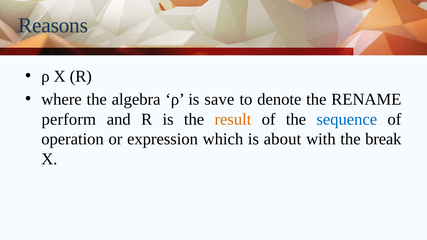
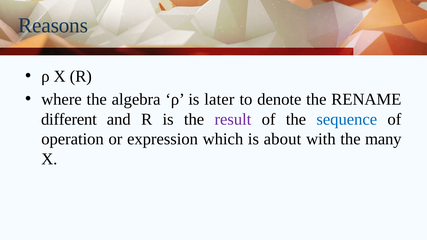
save: save -> later (219, 99)
perform: perform -> different (69, 119)
result colour: orange -> purple (233, 119)
break: break -> many (383, 139)
